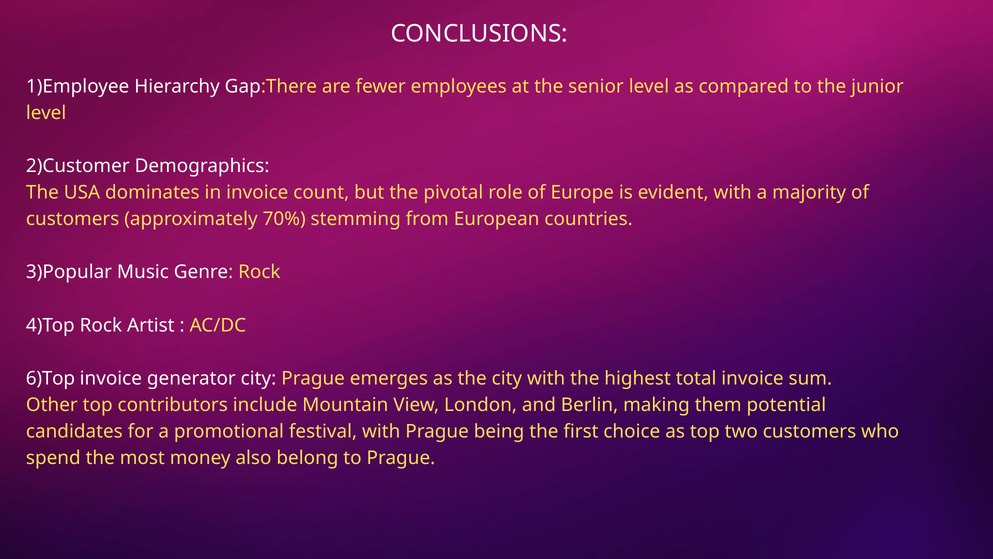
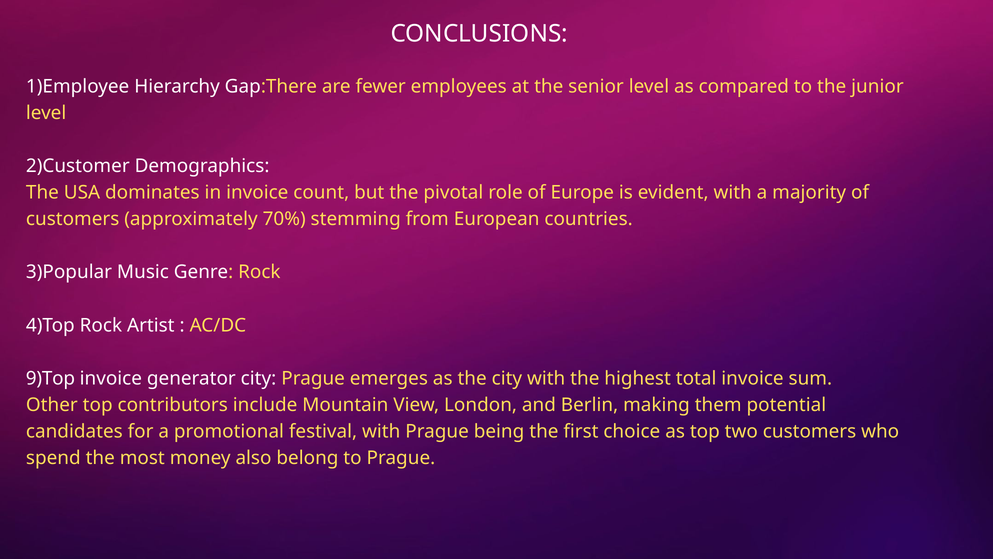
6)Top: 6)Top -> 9)Top (50, 378)
